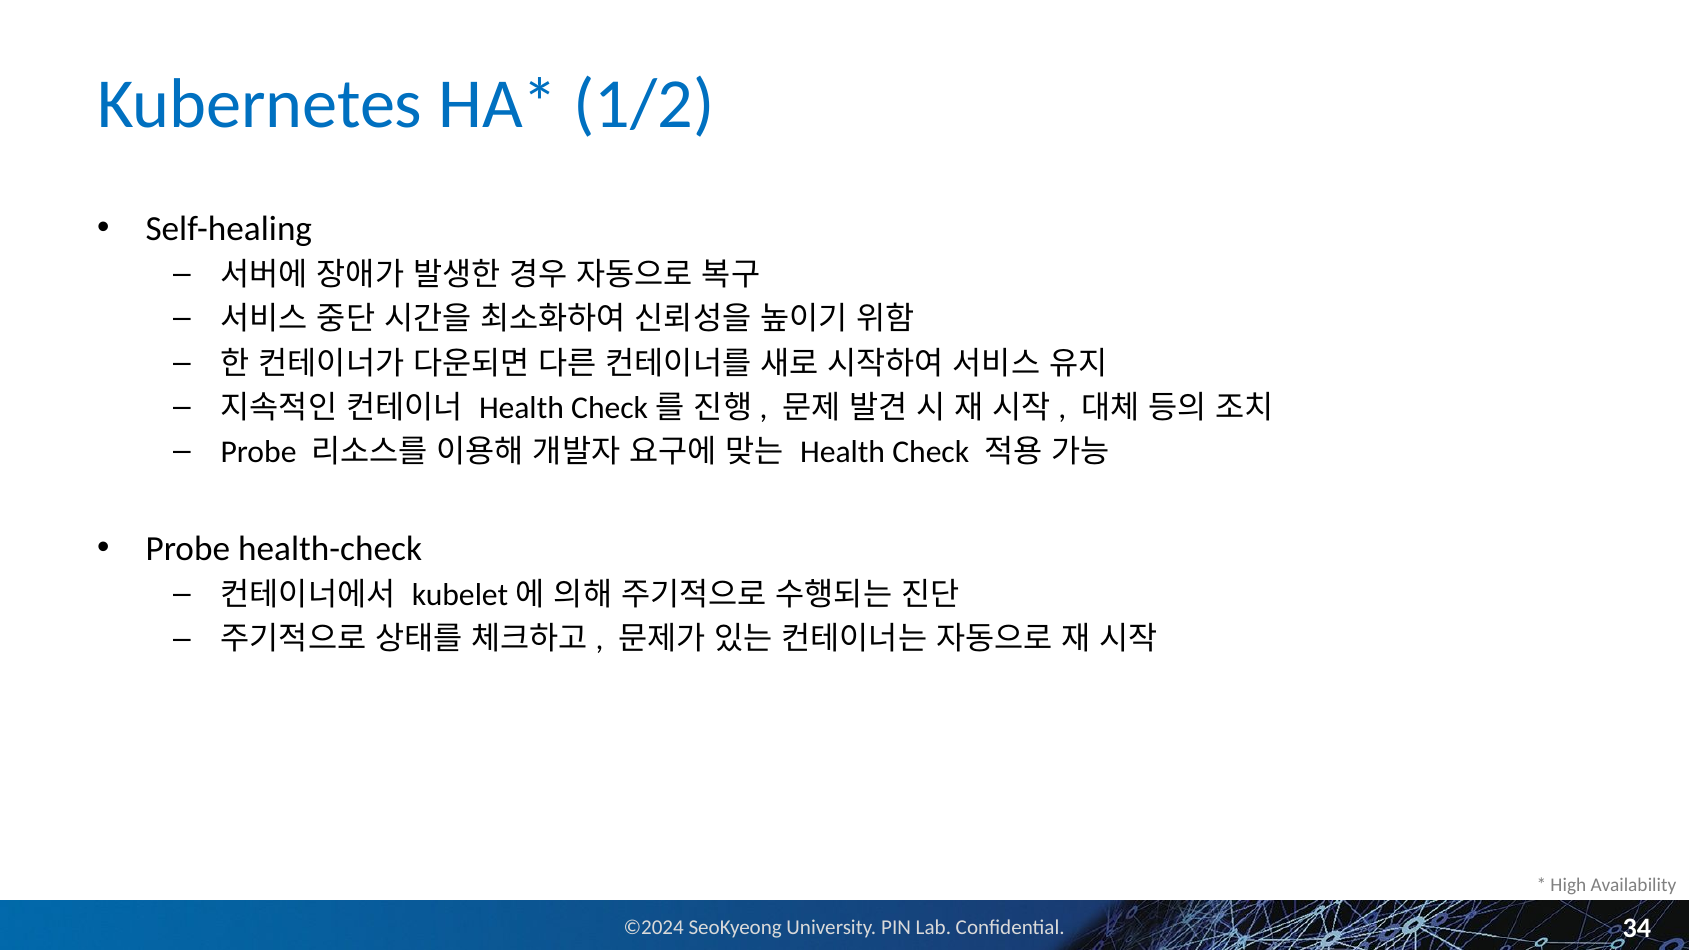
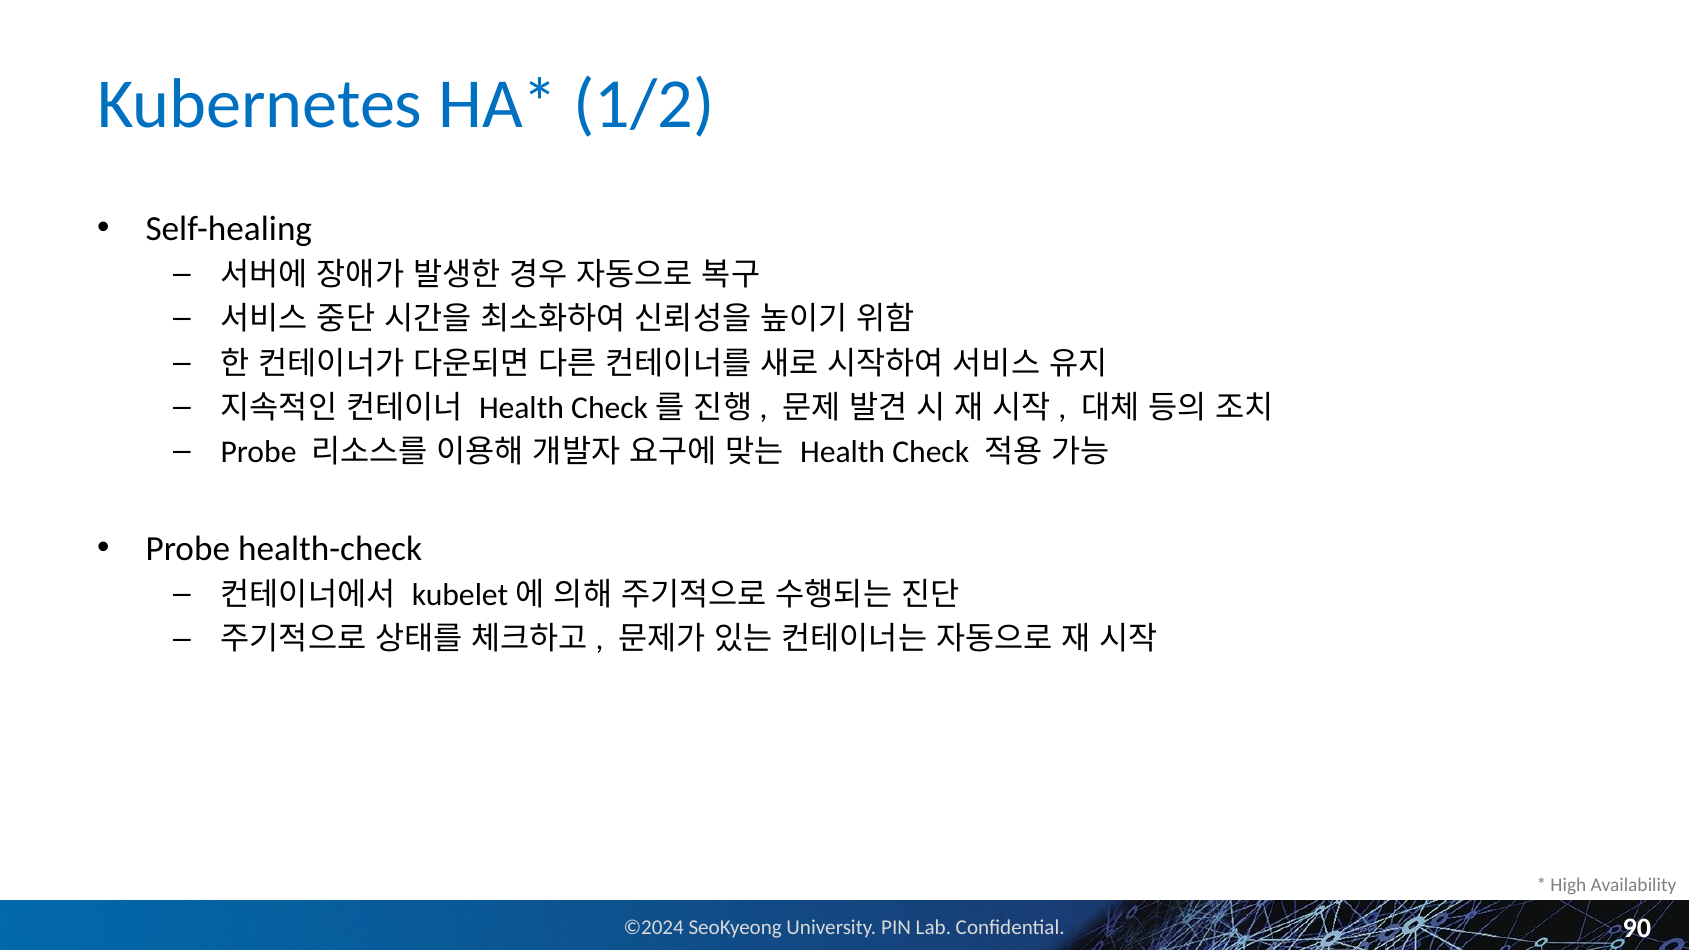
34: 34 -> 90 (1637, 928)
